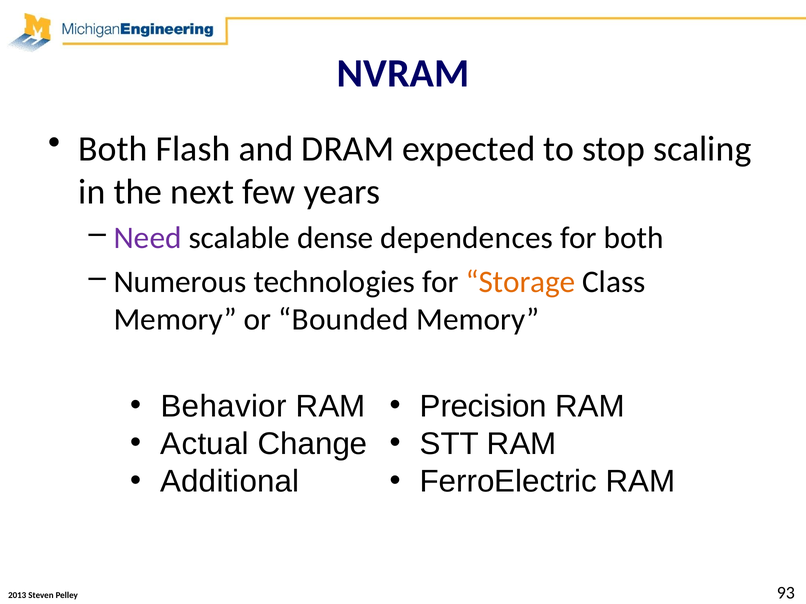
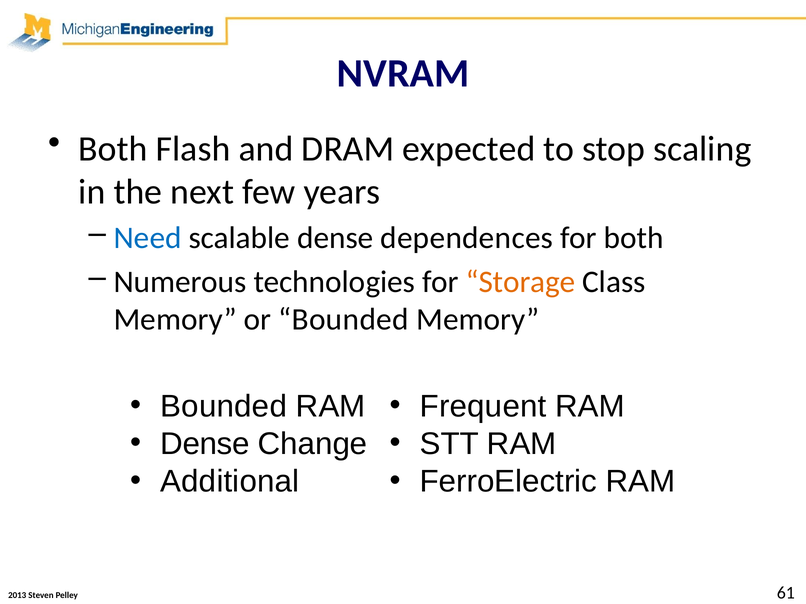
Need colour: purple -> blue (148, 238)
Behavior: Behavior -> Bounded (224, 407)
Precision: Precision -> Frequent (483, 407)
Actual: Actual -> Dense (205, 444)
93: 93 -> 61 (786, 594)
